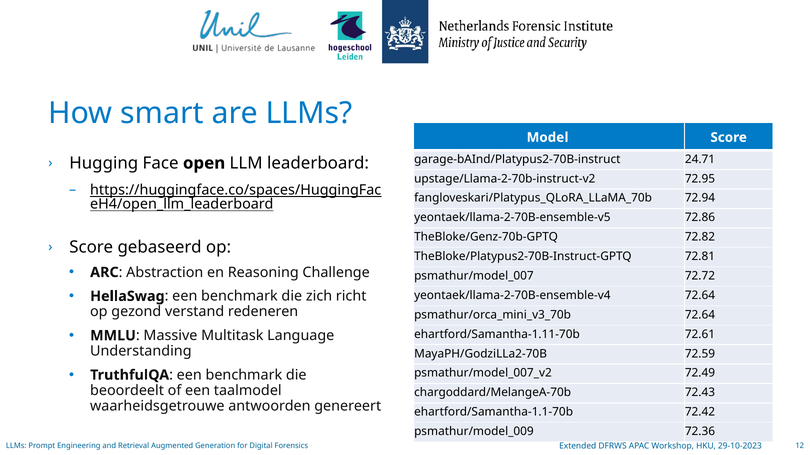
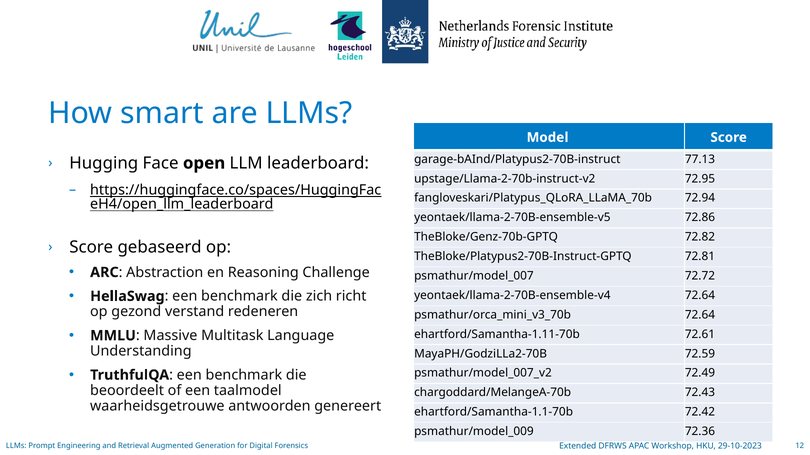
24.71: 24.71 -> 77.13 (700, 159)
